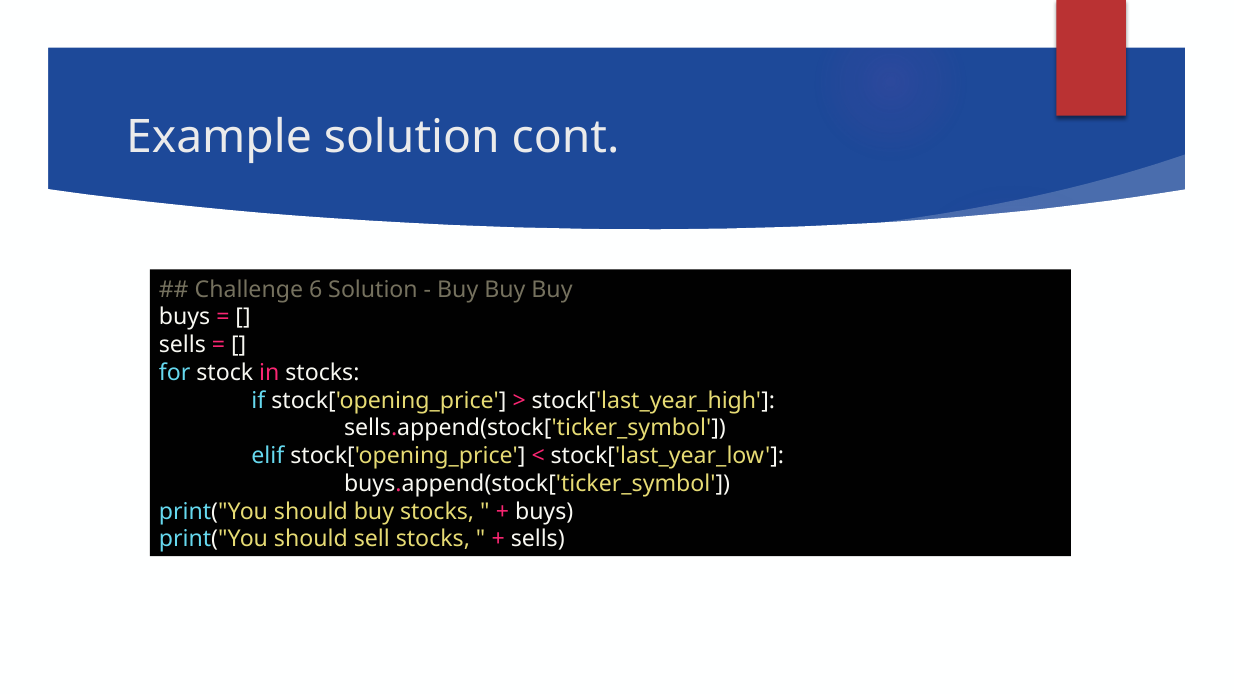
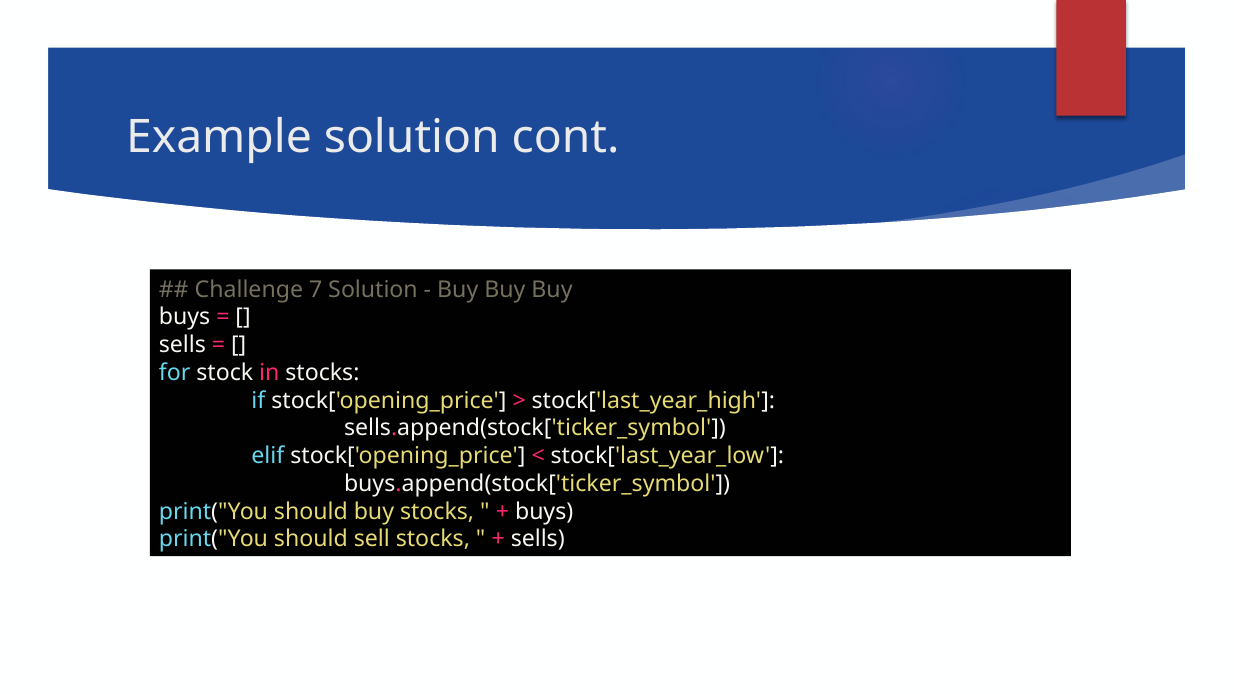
6: 6 -> 7 (316, 290)
